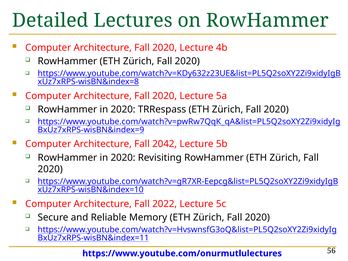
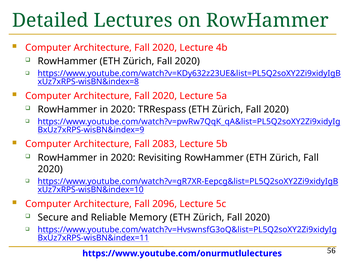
2042: 2042 -> 2083 (165, 144)
2022: 2022 -> 2096 (165, 204)
